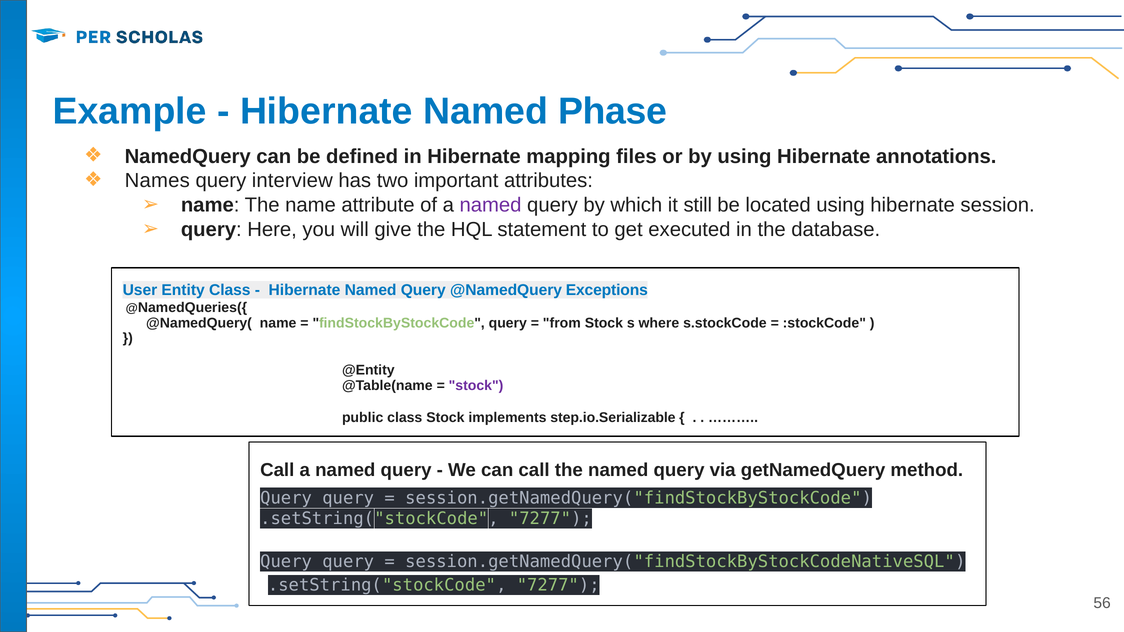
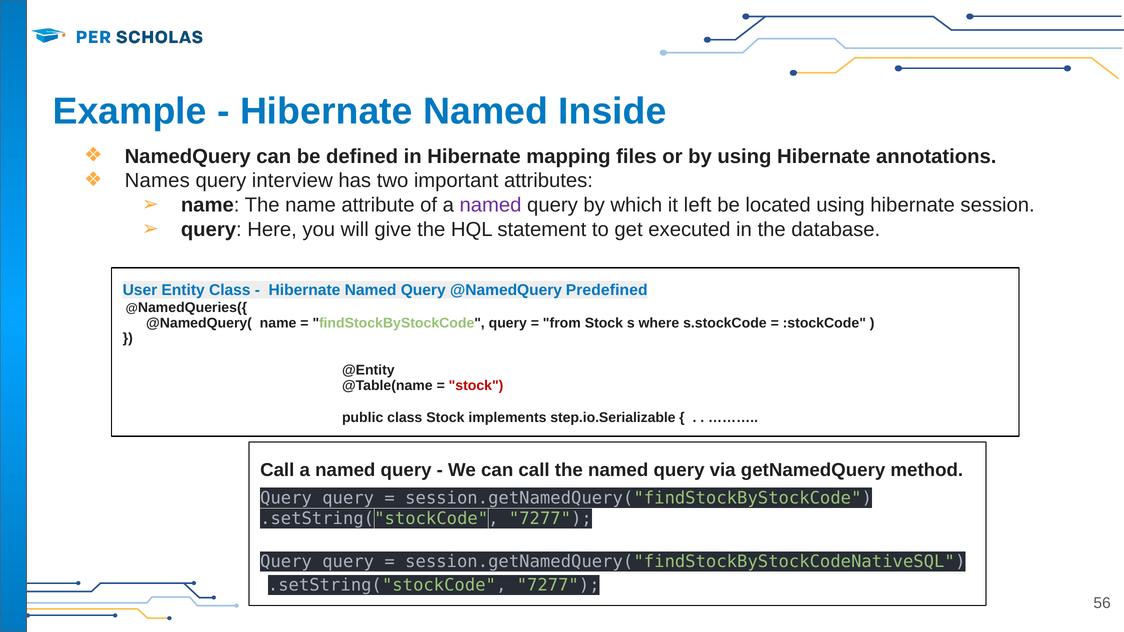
Phase: Phase -> Inside (612, 111)
still: still -> left (698, 205)
Exceptions: Exceptions -> Predefined (607, 290)
stock colour: purple -> red (476, 386)
